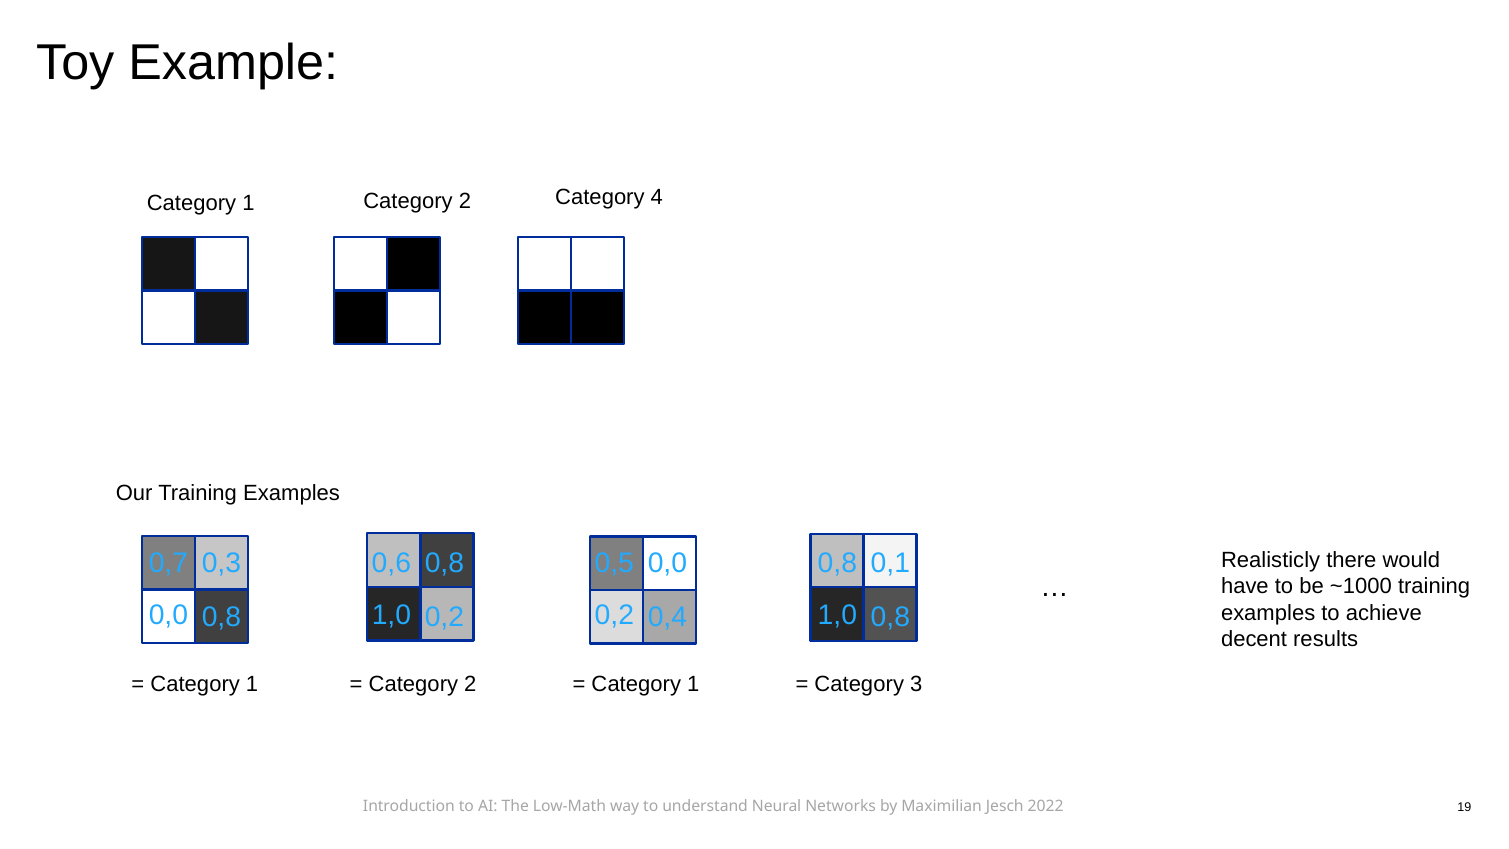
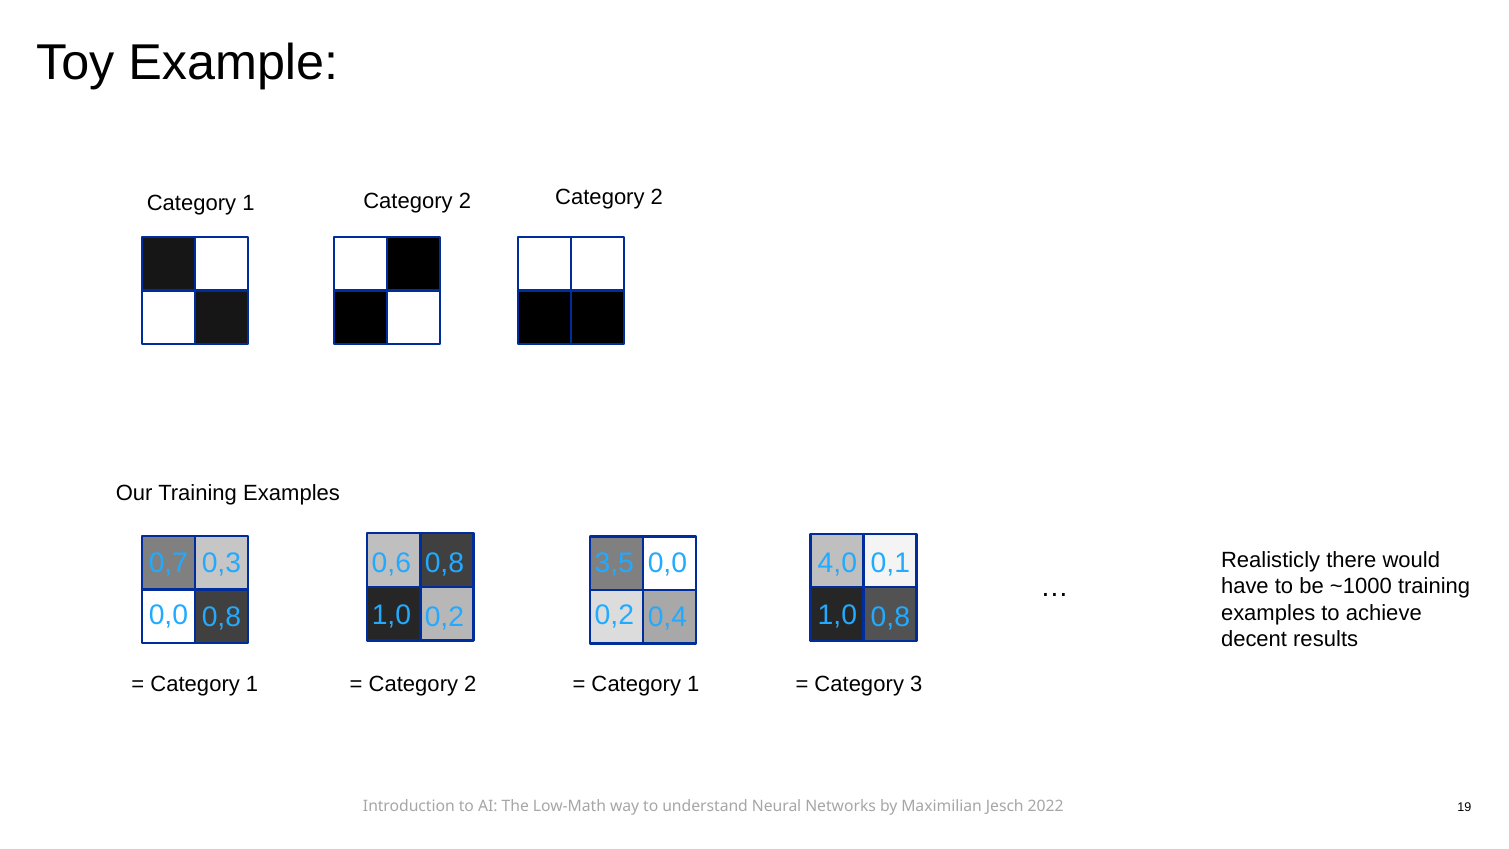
2 Category 4: 4 -> 2 (657, 197)
0,5: 0,5 -> 3,5 (614, 563)
0,8: 0,8 -> 4,0 (837, 563)
